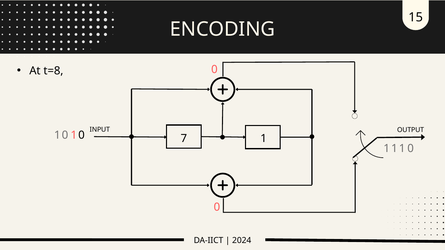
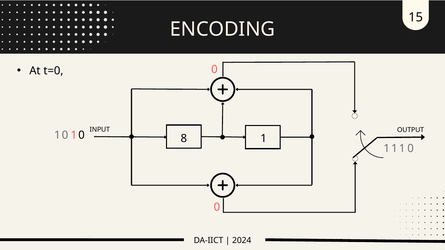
t=8: t=8 -> t=0 (53, 71)
7: 7 -> 8 (184, 139)
